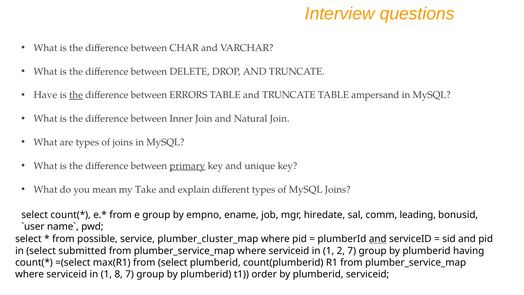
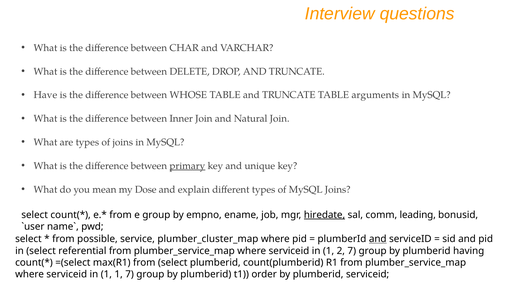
the underline: present -> none (76, 95)
ERRORS: ERRORS -> WHOSE (188, 95)
ampersand: ampersand -> arguments (375, 95)
Take: Take -> Dose (146, 189)
hiredate underline: none -> present (324, 215)
submitted: submitted -> referential (82, 251)
1 8: 8 -> 1 (119, 274)
